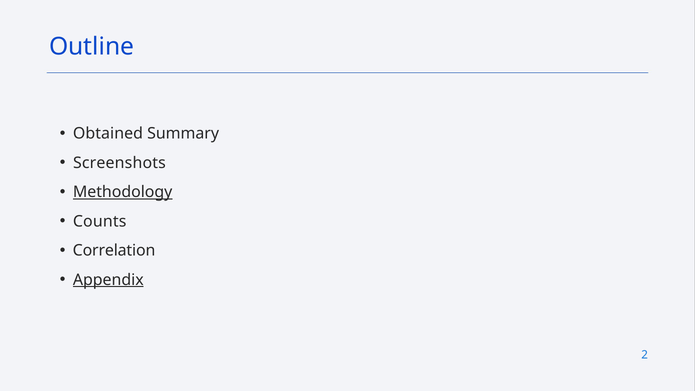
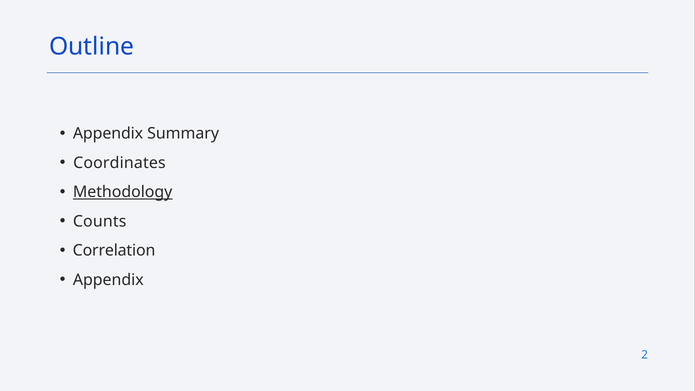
Obtained: Obtained -> Appendix (108, 134)
Screenshots: Screenshots -> Coordinates (119, 163)
Appendix underline: present -> none (108, 280)
